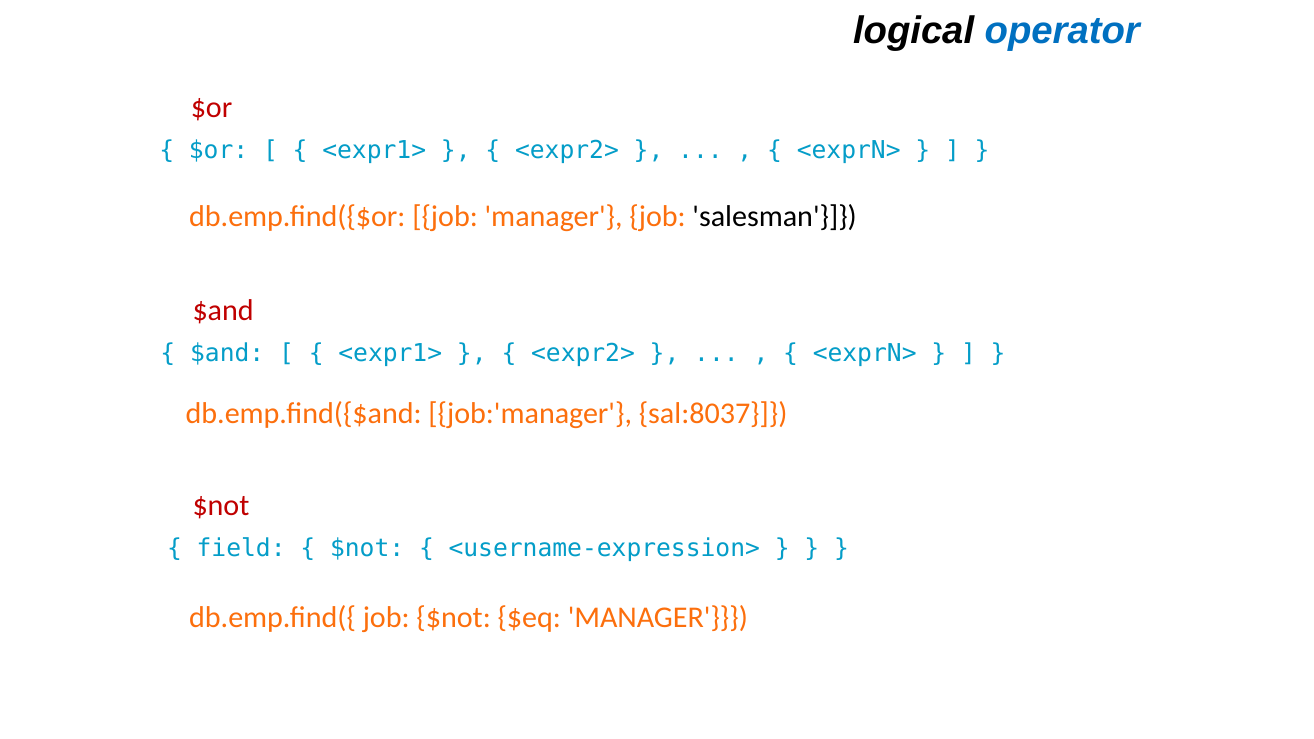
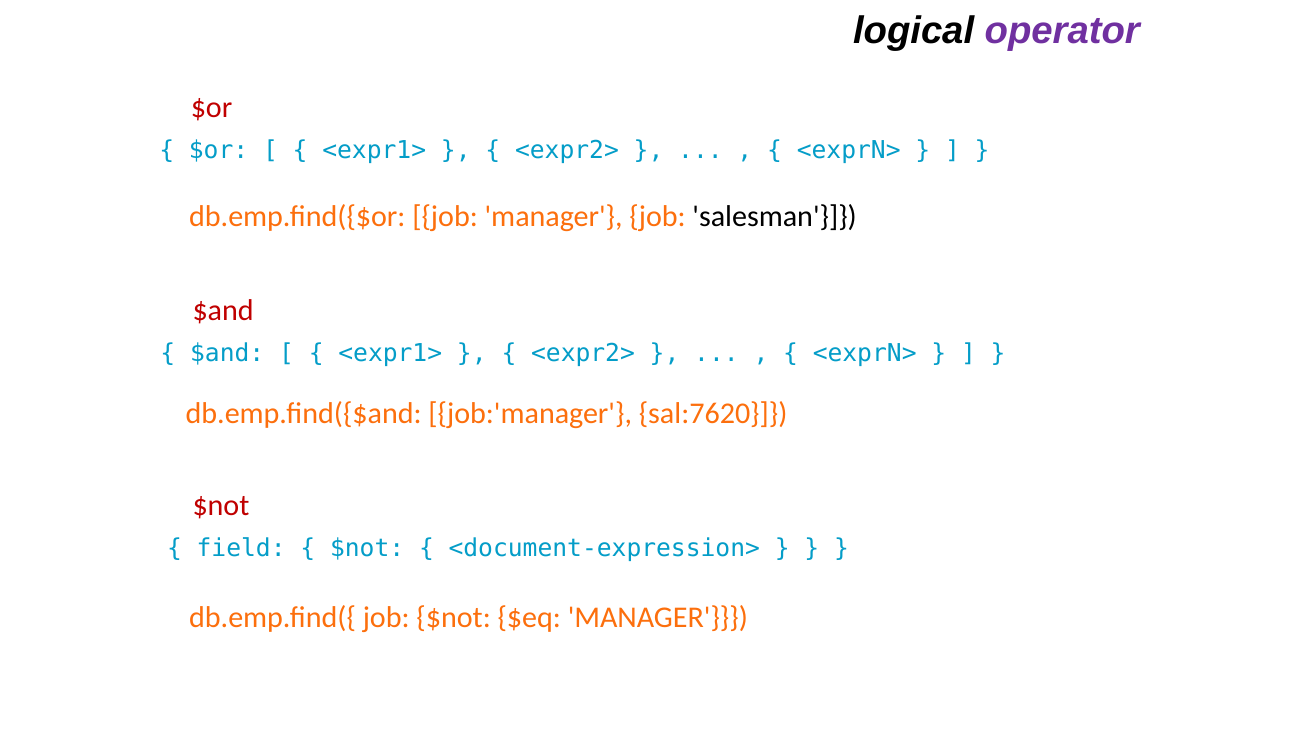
operator colour: blue -> purple (1062, 30)
sal:8037: sal:8037 -> sal:7620 (713, 414)
<username-expression>: <username-expression> -> <document-expression> (604, 548)
